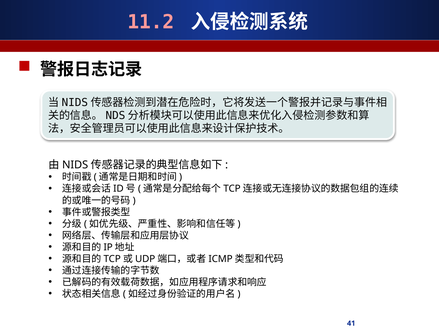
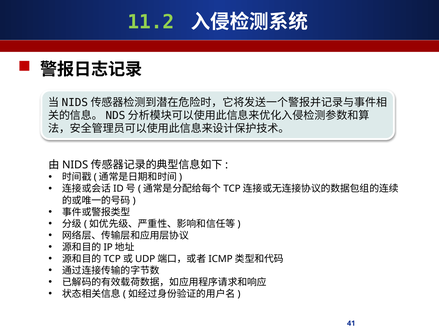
11.2 colour: pink -> light green (151, 22)
